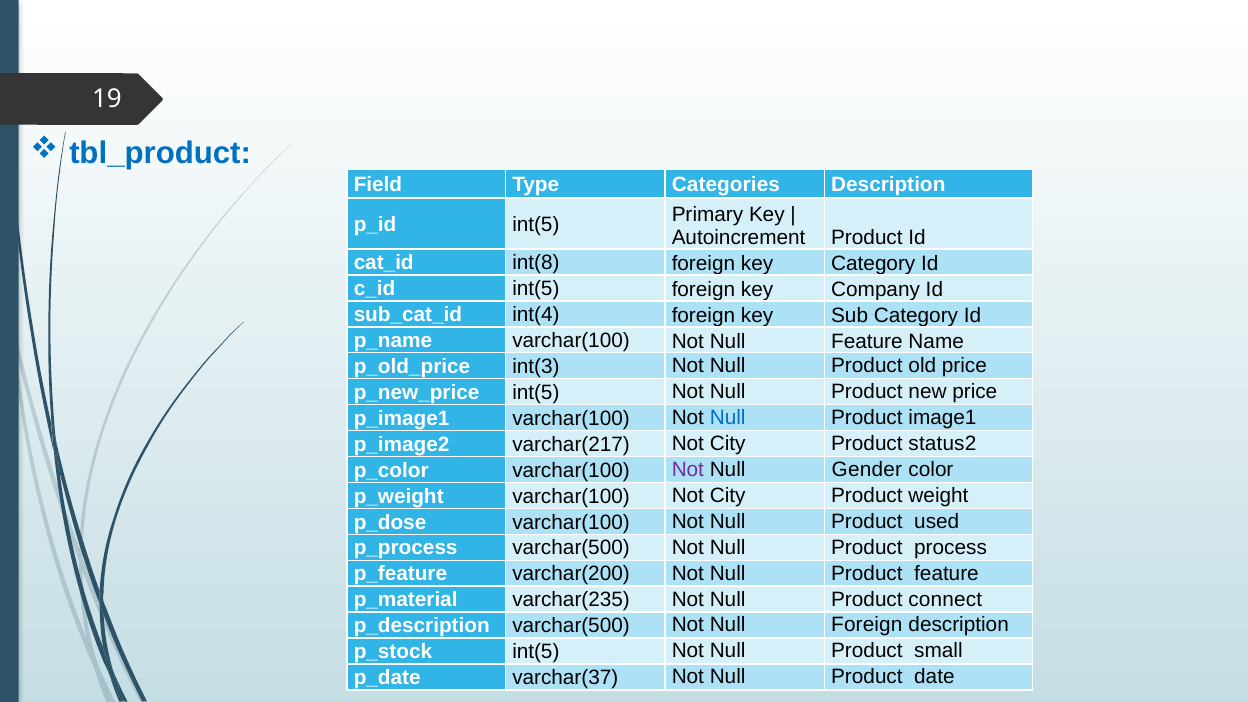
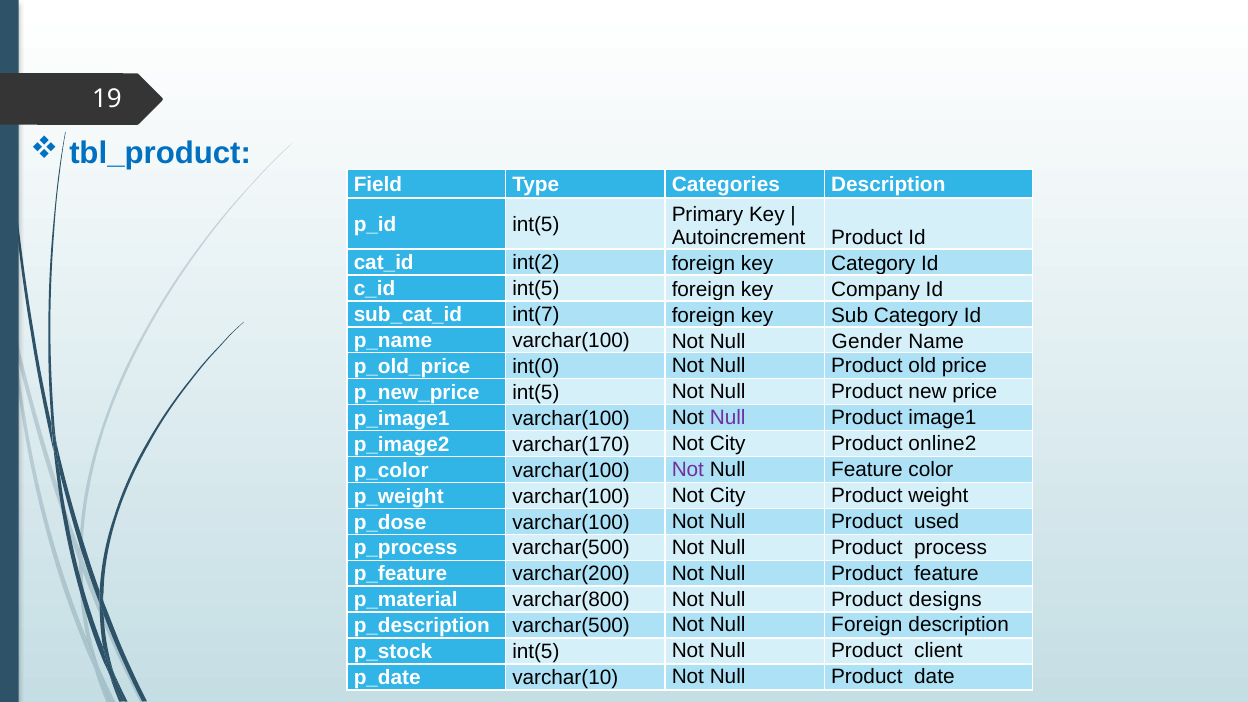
int(8: int(8 -> int(2 (536, 263)
int(4: int(4 -> int(7 (536, 315)
Null Feature: Feature -> Gender (867, 341)
int(3: int(3 -> int(0 (536, 367)
Null colour: blue -> purple (728, 418)
varchar(217: varchar(217 -> varchar(170 (571, 444)
status2: status2 -> online2 (942, 444)
Null Gender: Gender -> Feature (867, 469)
varchar(235: varchar(235 -> varchar(800 (571, 600)
connect: connect -> designs (945, 599)
small: small -> client (938, 651)
varchar(37: varchar(37 -> varchar(10 (565, 678)
